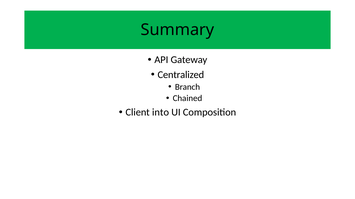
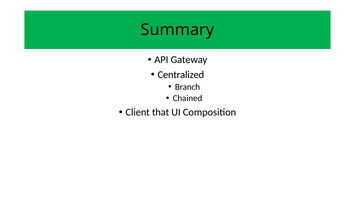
into: into -> that (161, 113)
